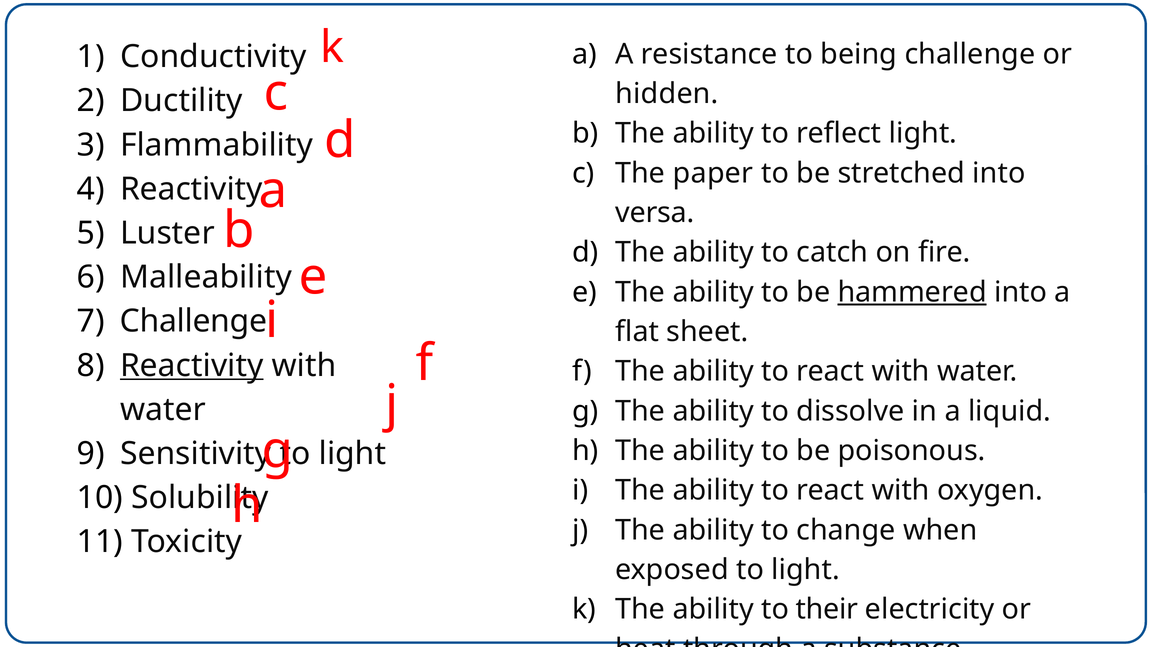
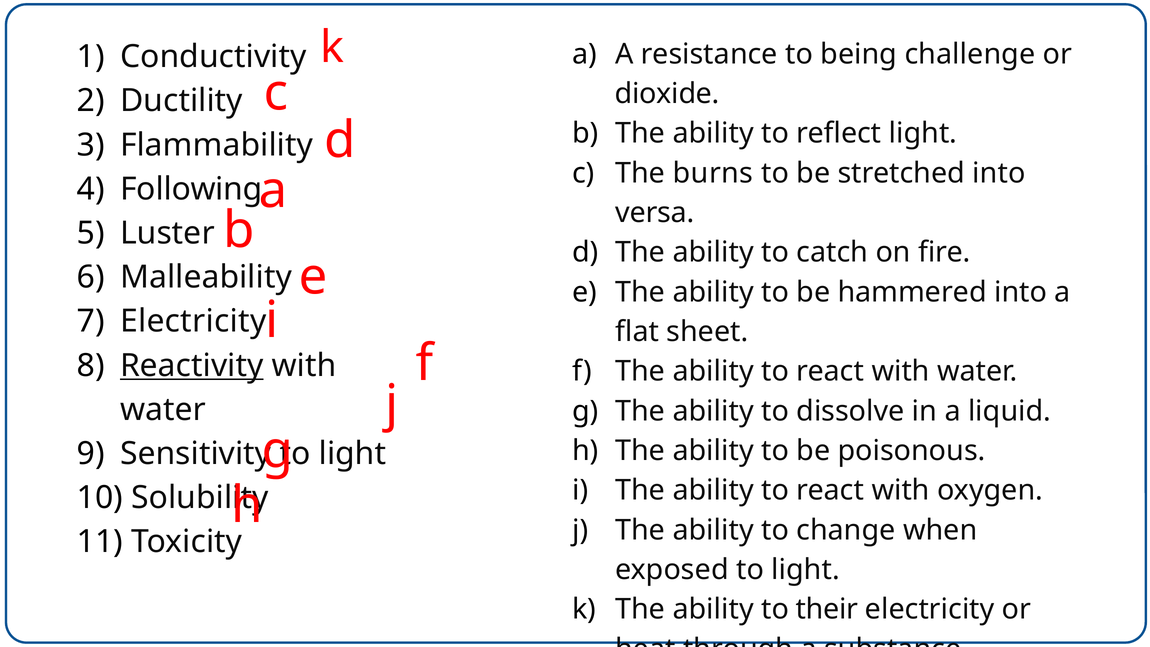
hidden: hidden -> dioxide (667, 94)
paper: paper -> burns (713, 173)
Reactivity: Reactivity -> Following (191, 189)
hammered underline: present -> none (912, 292)
Challenge: Challenge -> Electricity (193, 321)
